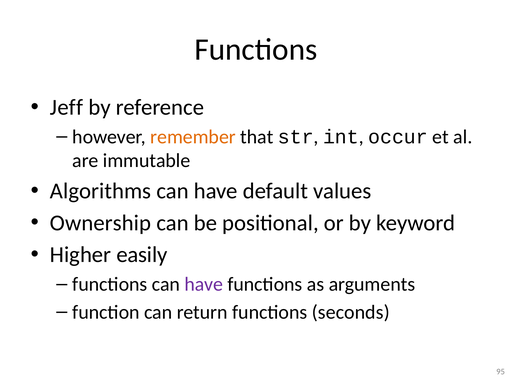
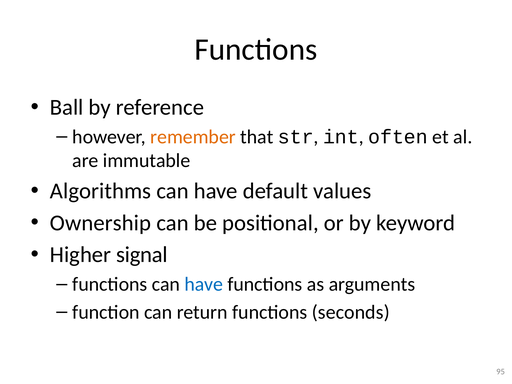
Jeff: Jeff -> Ball (67, 107)
occur: occur -> often (398, 137)
easily: easily -> signal (142, 255)
have colour: purple -> blue (204, 284)
